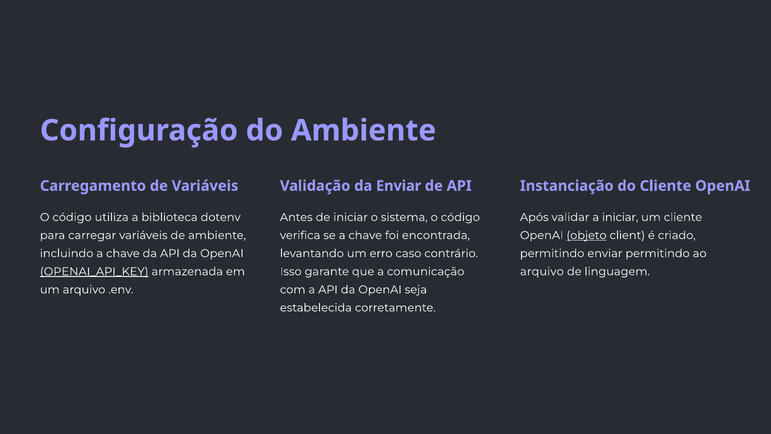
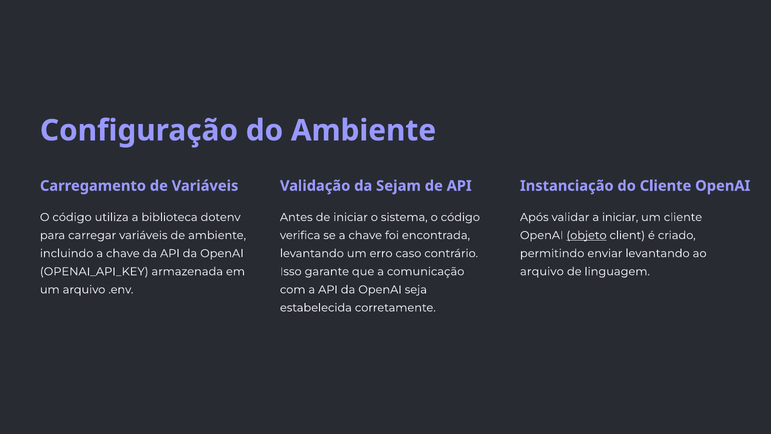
da Enviar: Enviar -> Sejam (398, 186)
enviar permitindo: permitindo -> levantando (658, 253)
OPENAI_API_KEY underline: present -> none (94, 271)
